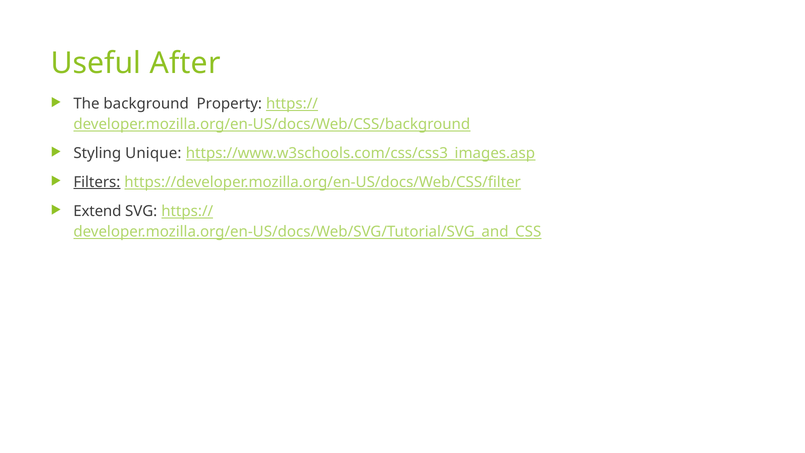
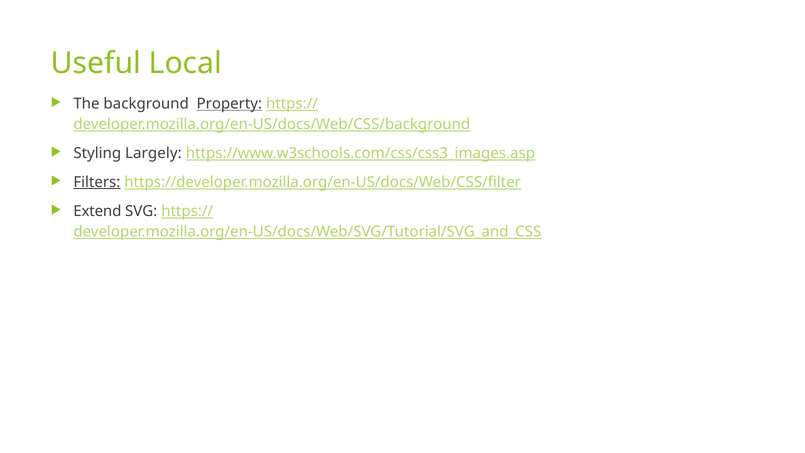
After: After -> Local (185, 63)
Property underline: none -> present (229, 104)
Unique: Unique -> Largely (153, 153)
